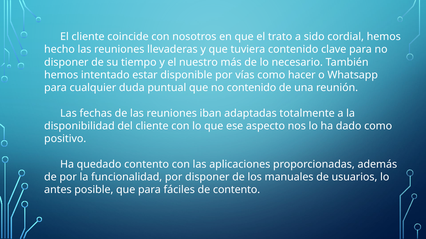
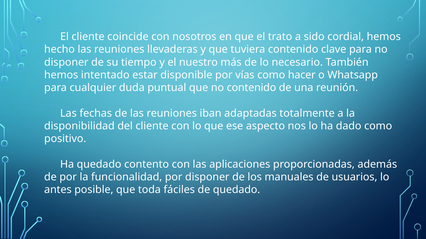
que para: para -> toda (149, 190)
de contento: contento -> quedado (237, 190)
